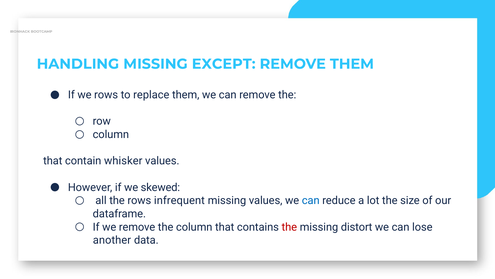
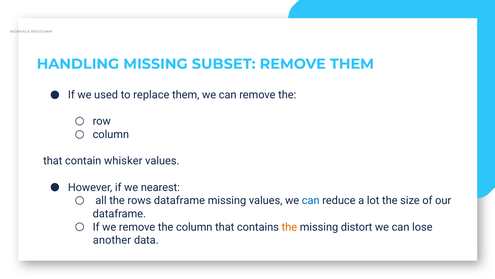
EXCEPT: EXCEPT -> SUBSET (224, 64)
we rows: rows -> used (106, 95)
skewed: skewed -> nearest (160, 187)
rows infrequent: infrequent -> dataframe (179, 200)
the colour: red -> orange (289, 227)
